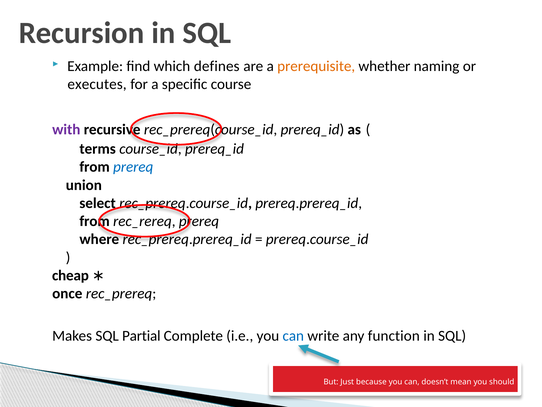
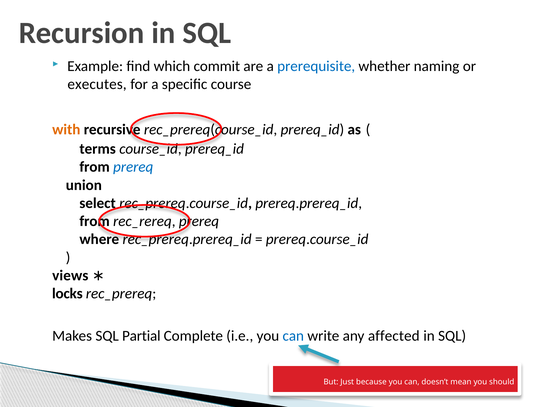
defines: defines -> commit (217, 66)
prerequisite colour: orange -> blue (316, 66)
with colour: purple -> orange (66, 129)
cheap: cheap -> views (70, 275)
once: once -> locks (67, 293)
function: function -> affected (394, 335)
